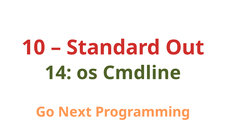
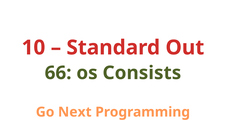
14: 14 -> 66 (58, 73)
Cmdline: Cmdline -> Consists (142, 73)
